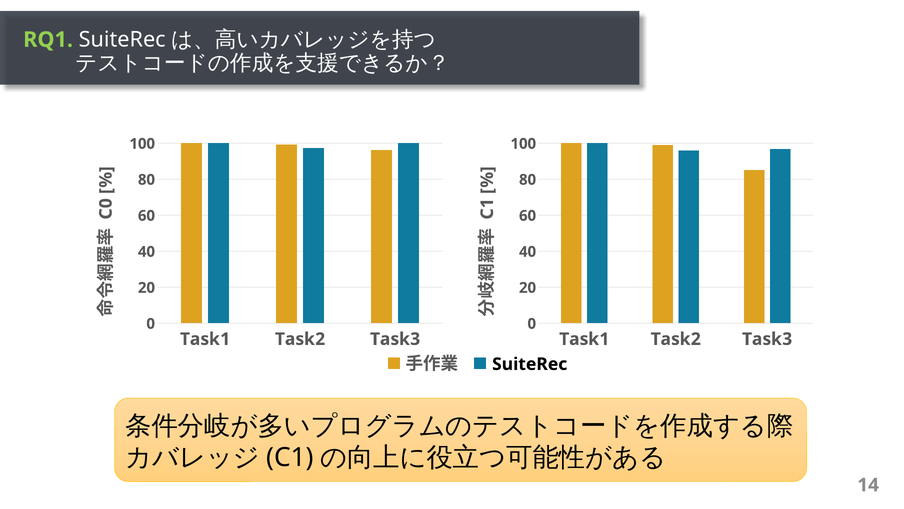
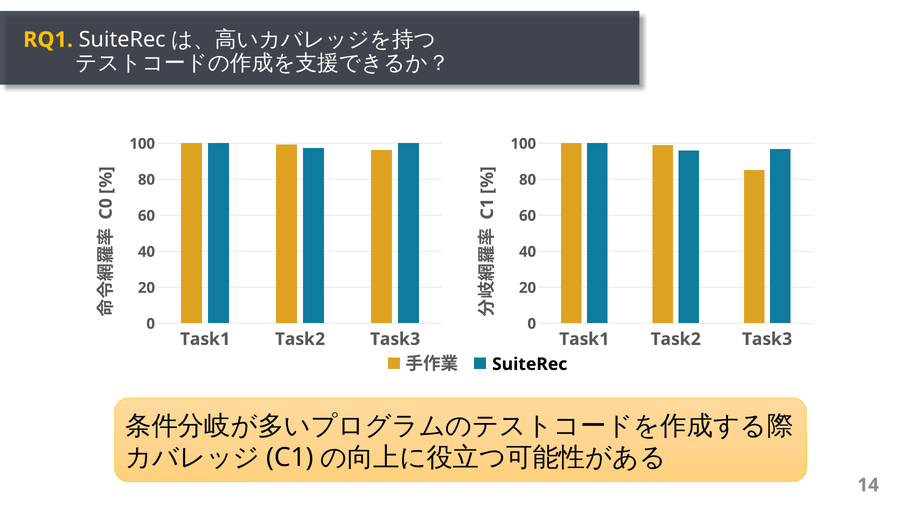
RQ1 colour: light green -> yellow (48, 40)
